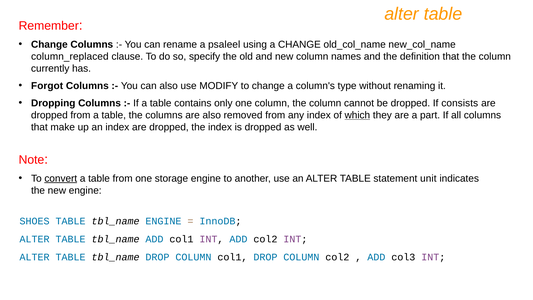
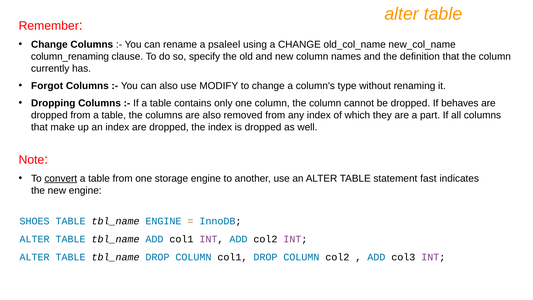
column_replaced: column_replaced -> column_renaming (70, 56)
consists: consists -> behaves (460, 103)
which underline: present -> none (357, 115)
unit: unit -> fast (428, 178)
